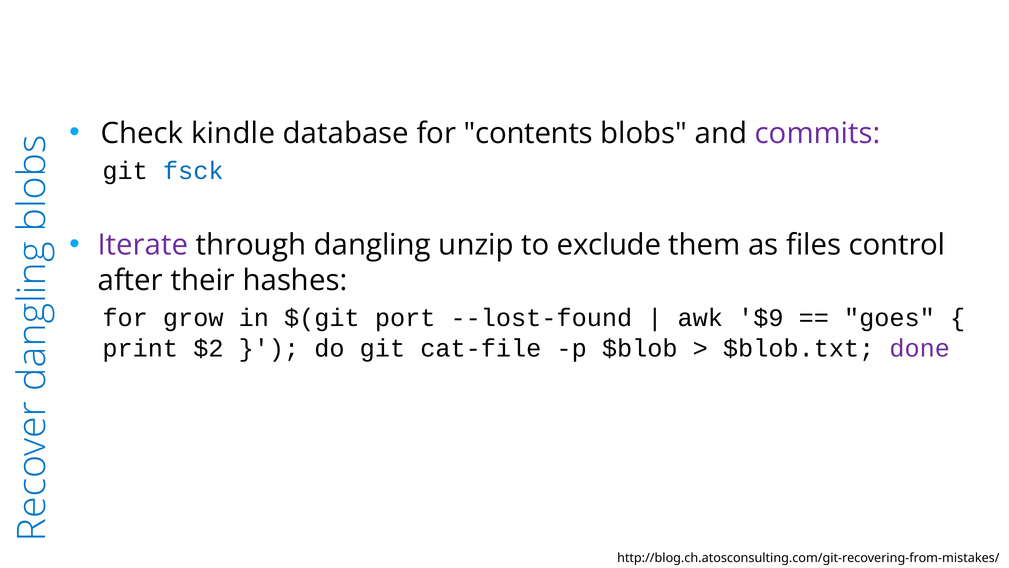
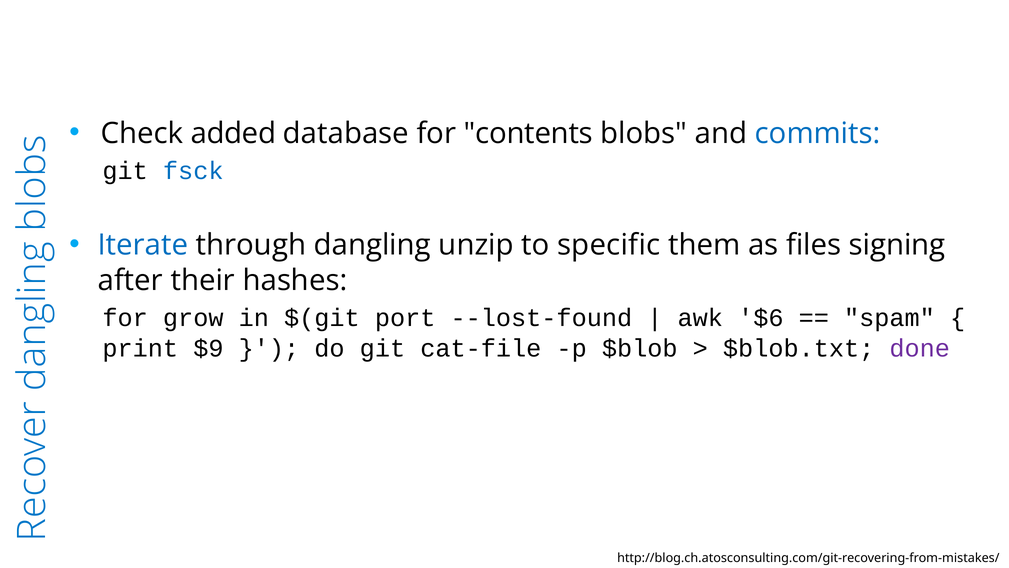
kindle: kindle -> added (233, 133)
commits colour: purple -> blue (818, 133)
Iterate colour: purple -> blue (143, 245)
exclude: exclude -> specific (609, 245)
control: control -> signing (897, 245)
$9: $9 -> $6 (761, 318)
goes: goes -> spam (889, 318)
$2: $2 -> $9 (208, 348)
